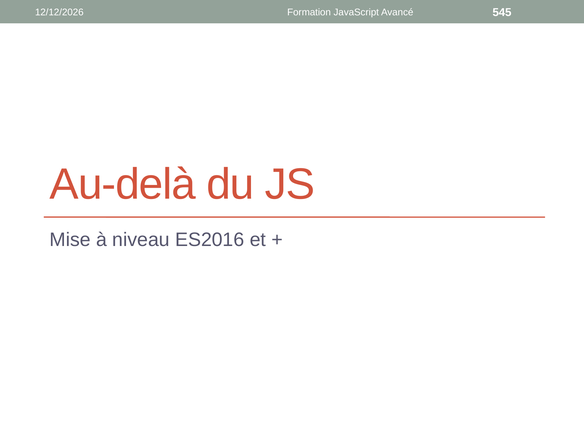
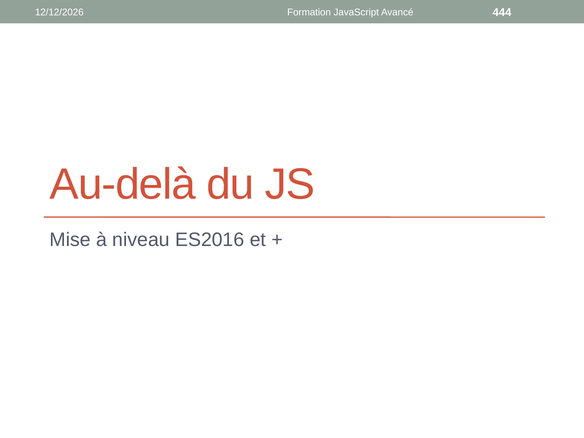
545: 545 -> 444 (502, 12)
